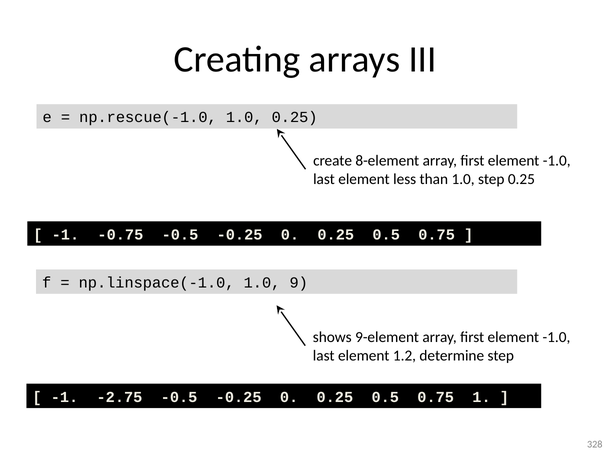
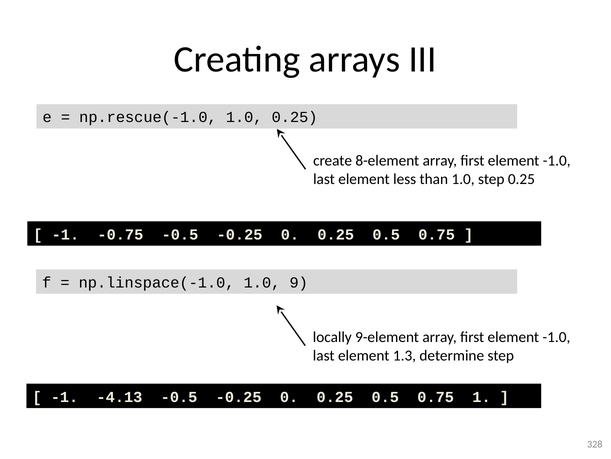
shows: shows -> locally (332, 337)
1.2: 1.2 -> 1.3 (404, 355)
-2.75: -2.75 -> -4.13 (119, 396)
